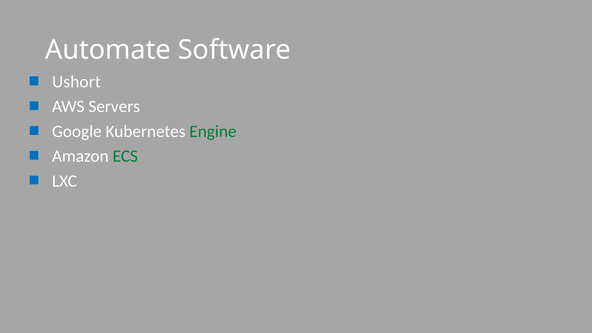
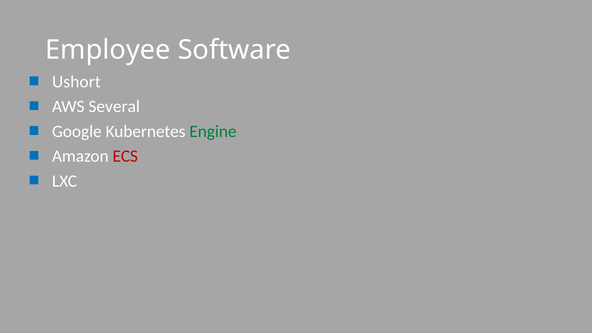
Automate: Automate -> Employee (108, 50)
Servers: Servers -> Several (114, 107)
ECS colour: green -> red (125, 156)
